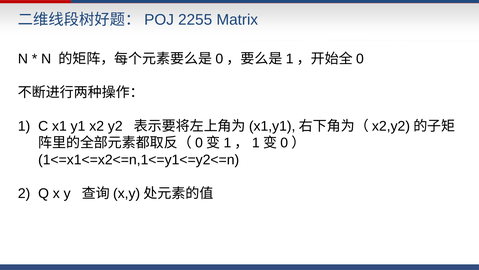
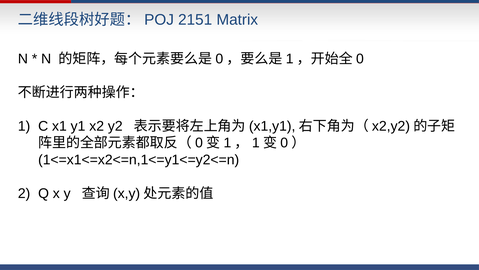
2255: 2255 -> 2151 (195, 20)
